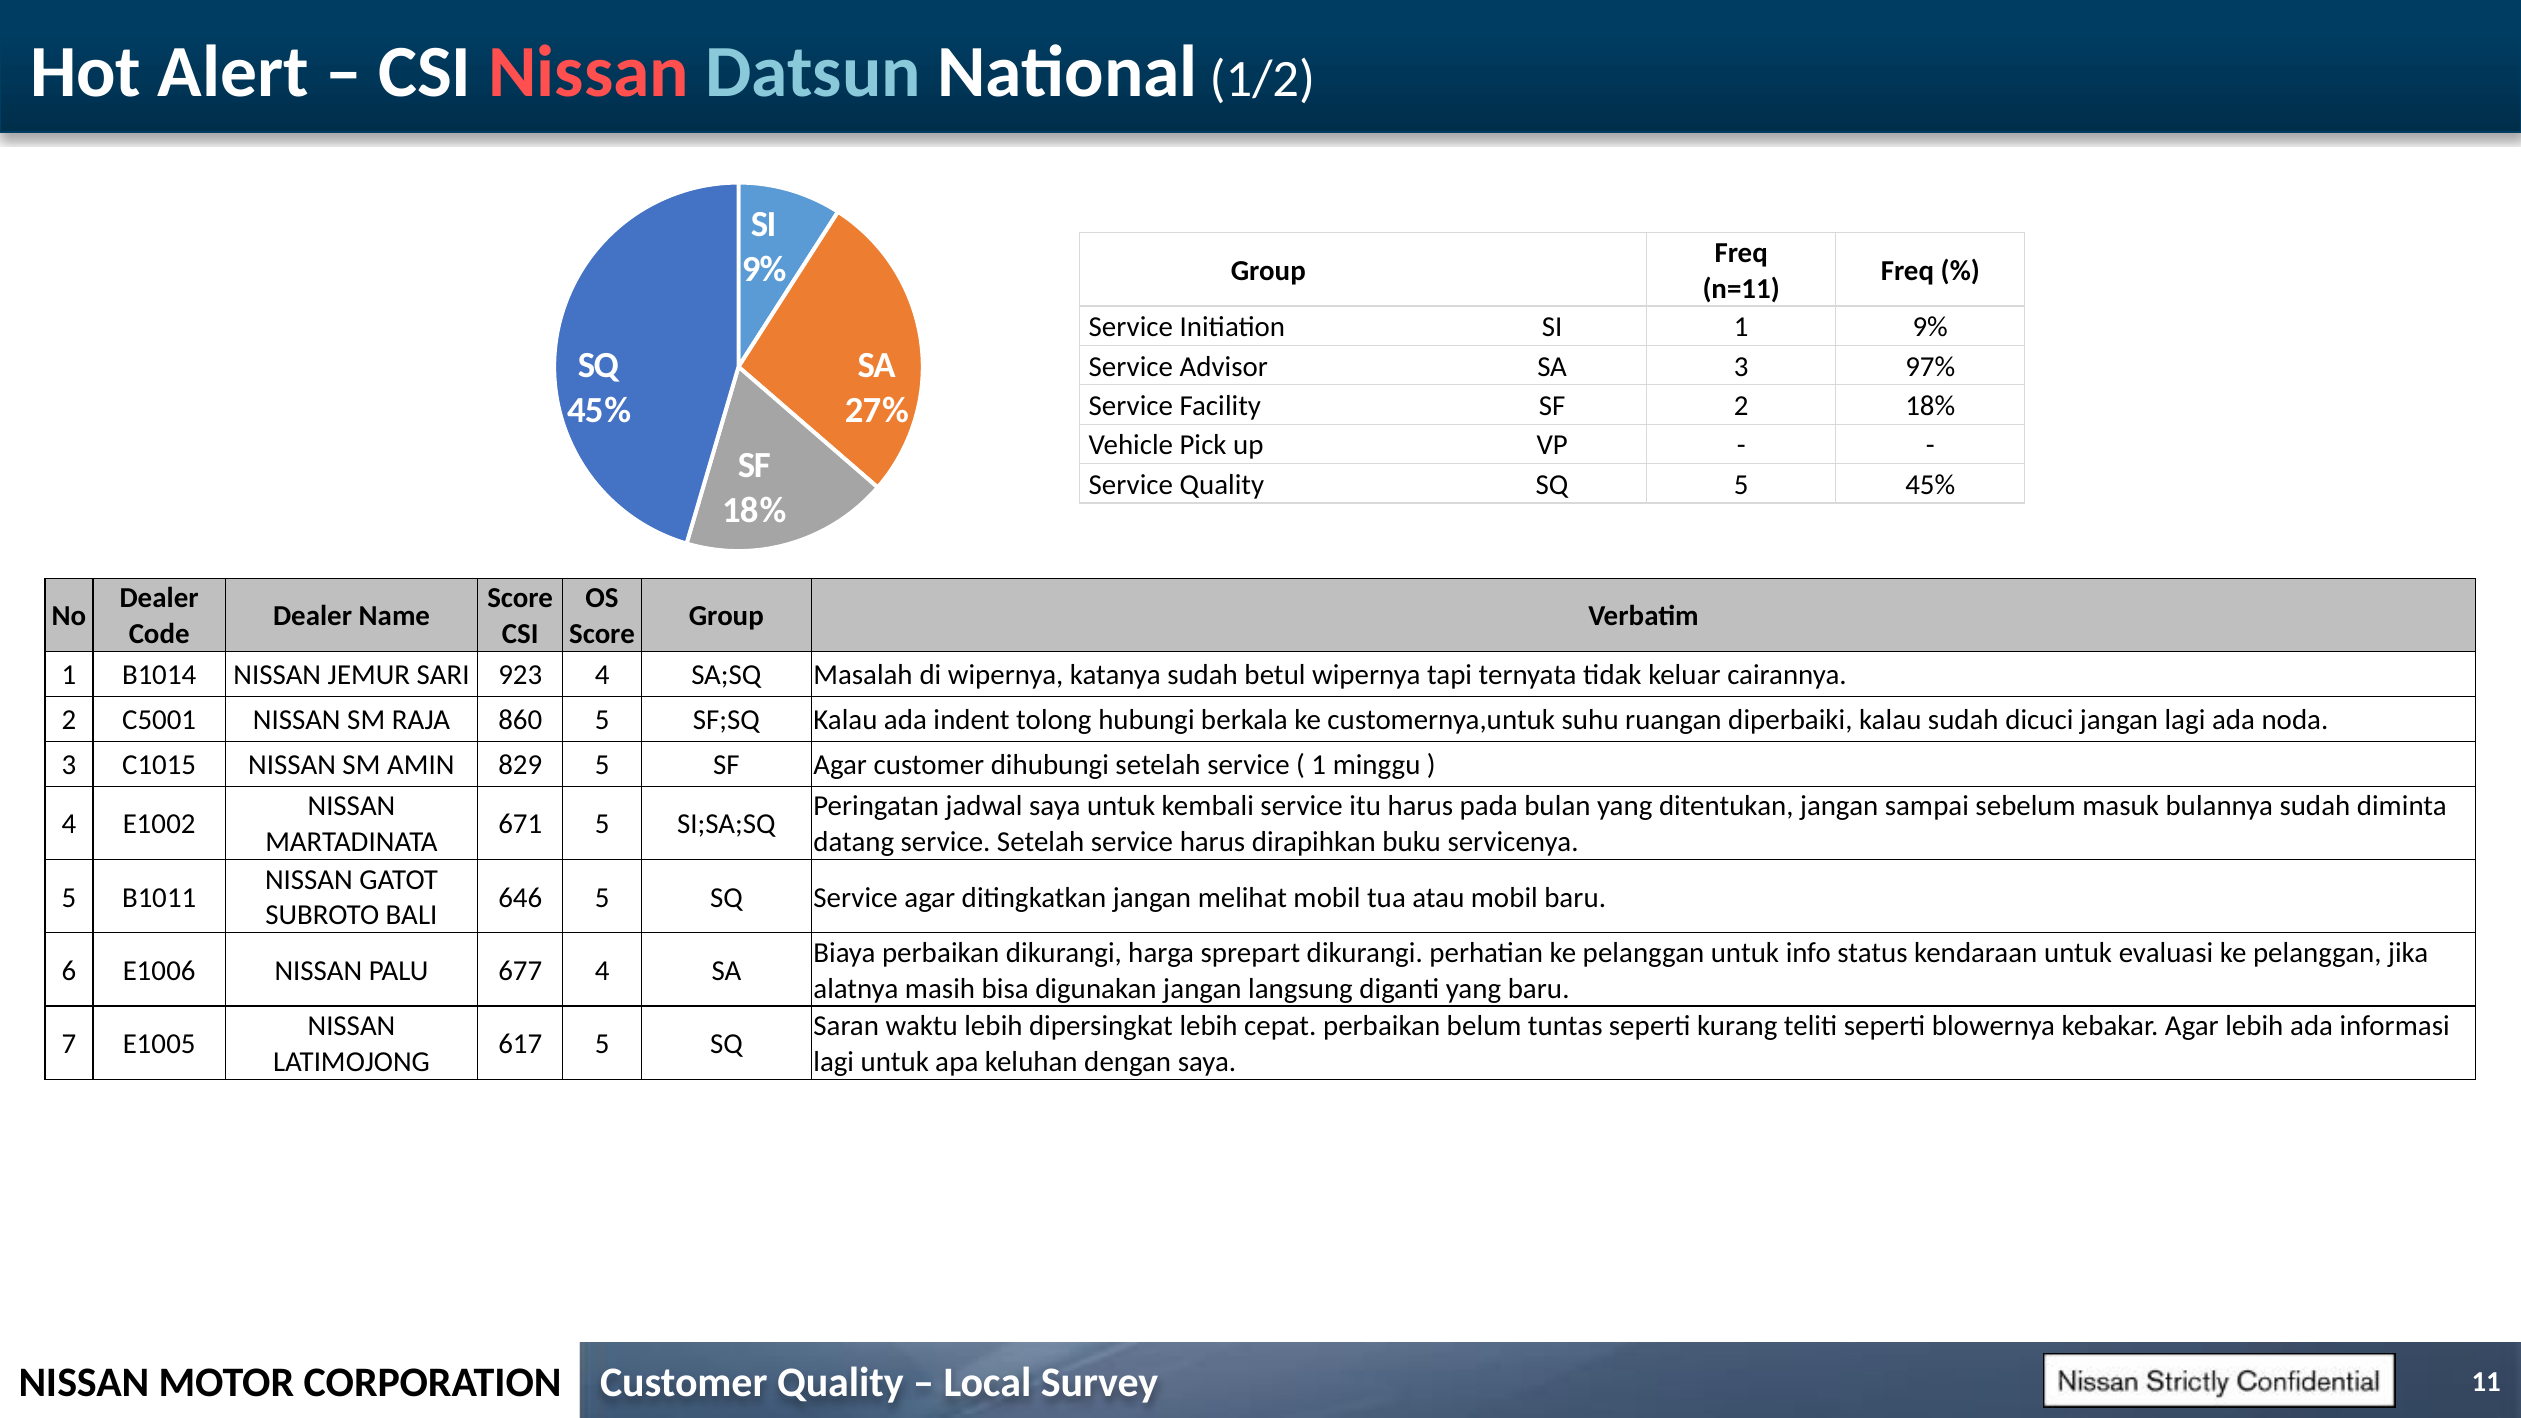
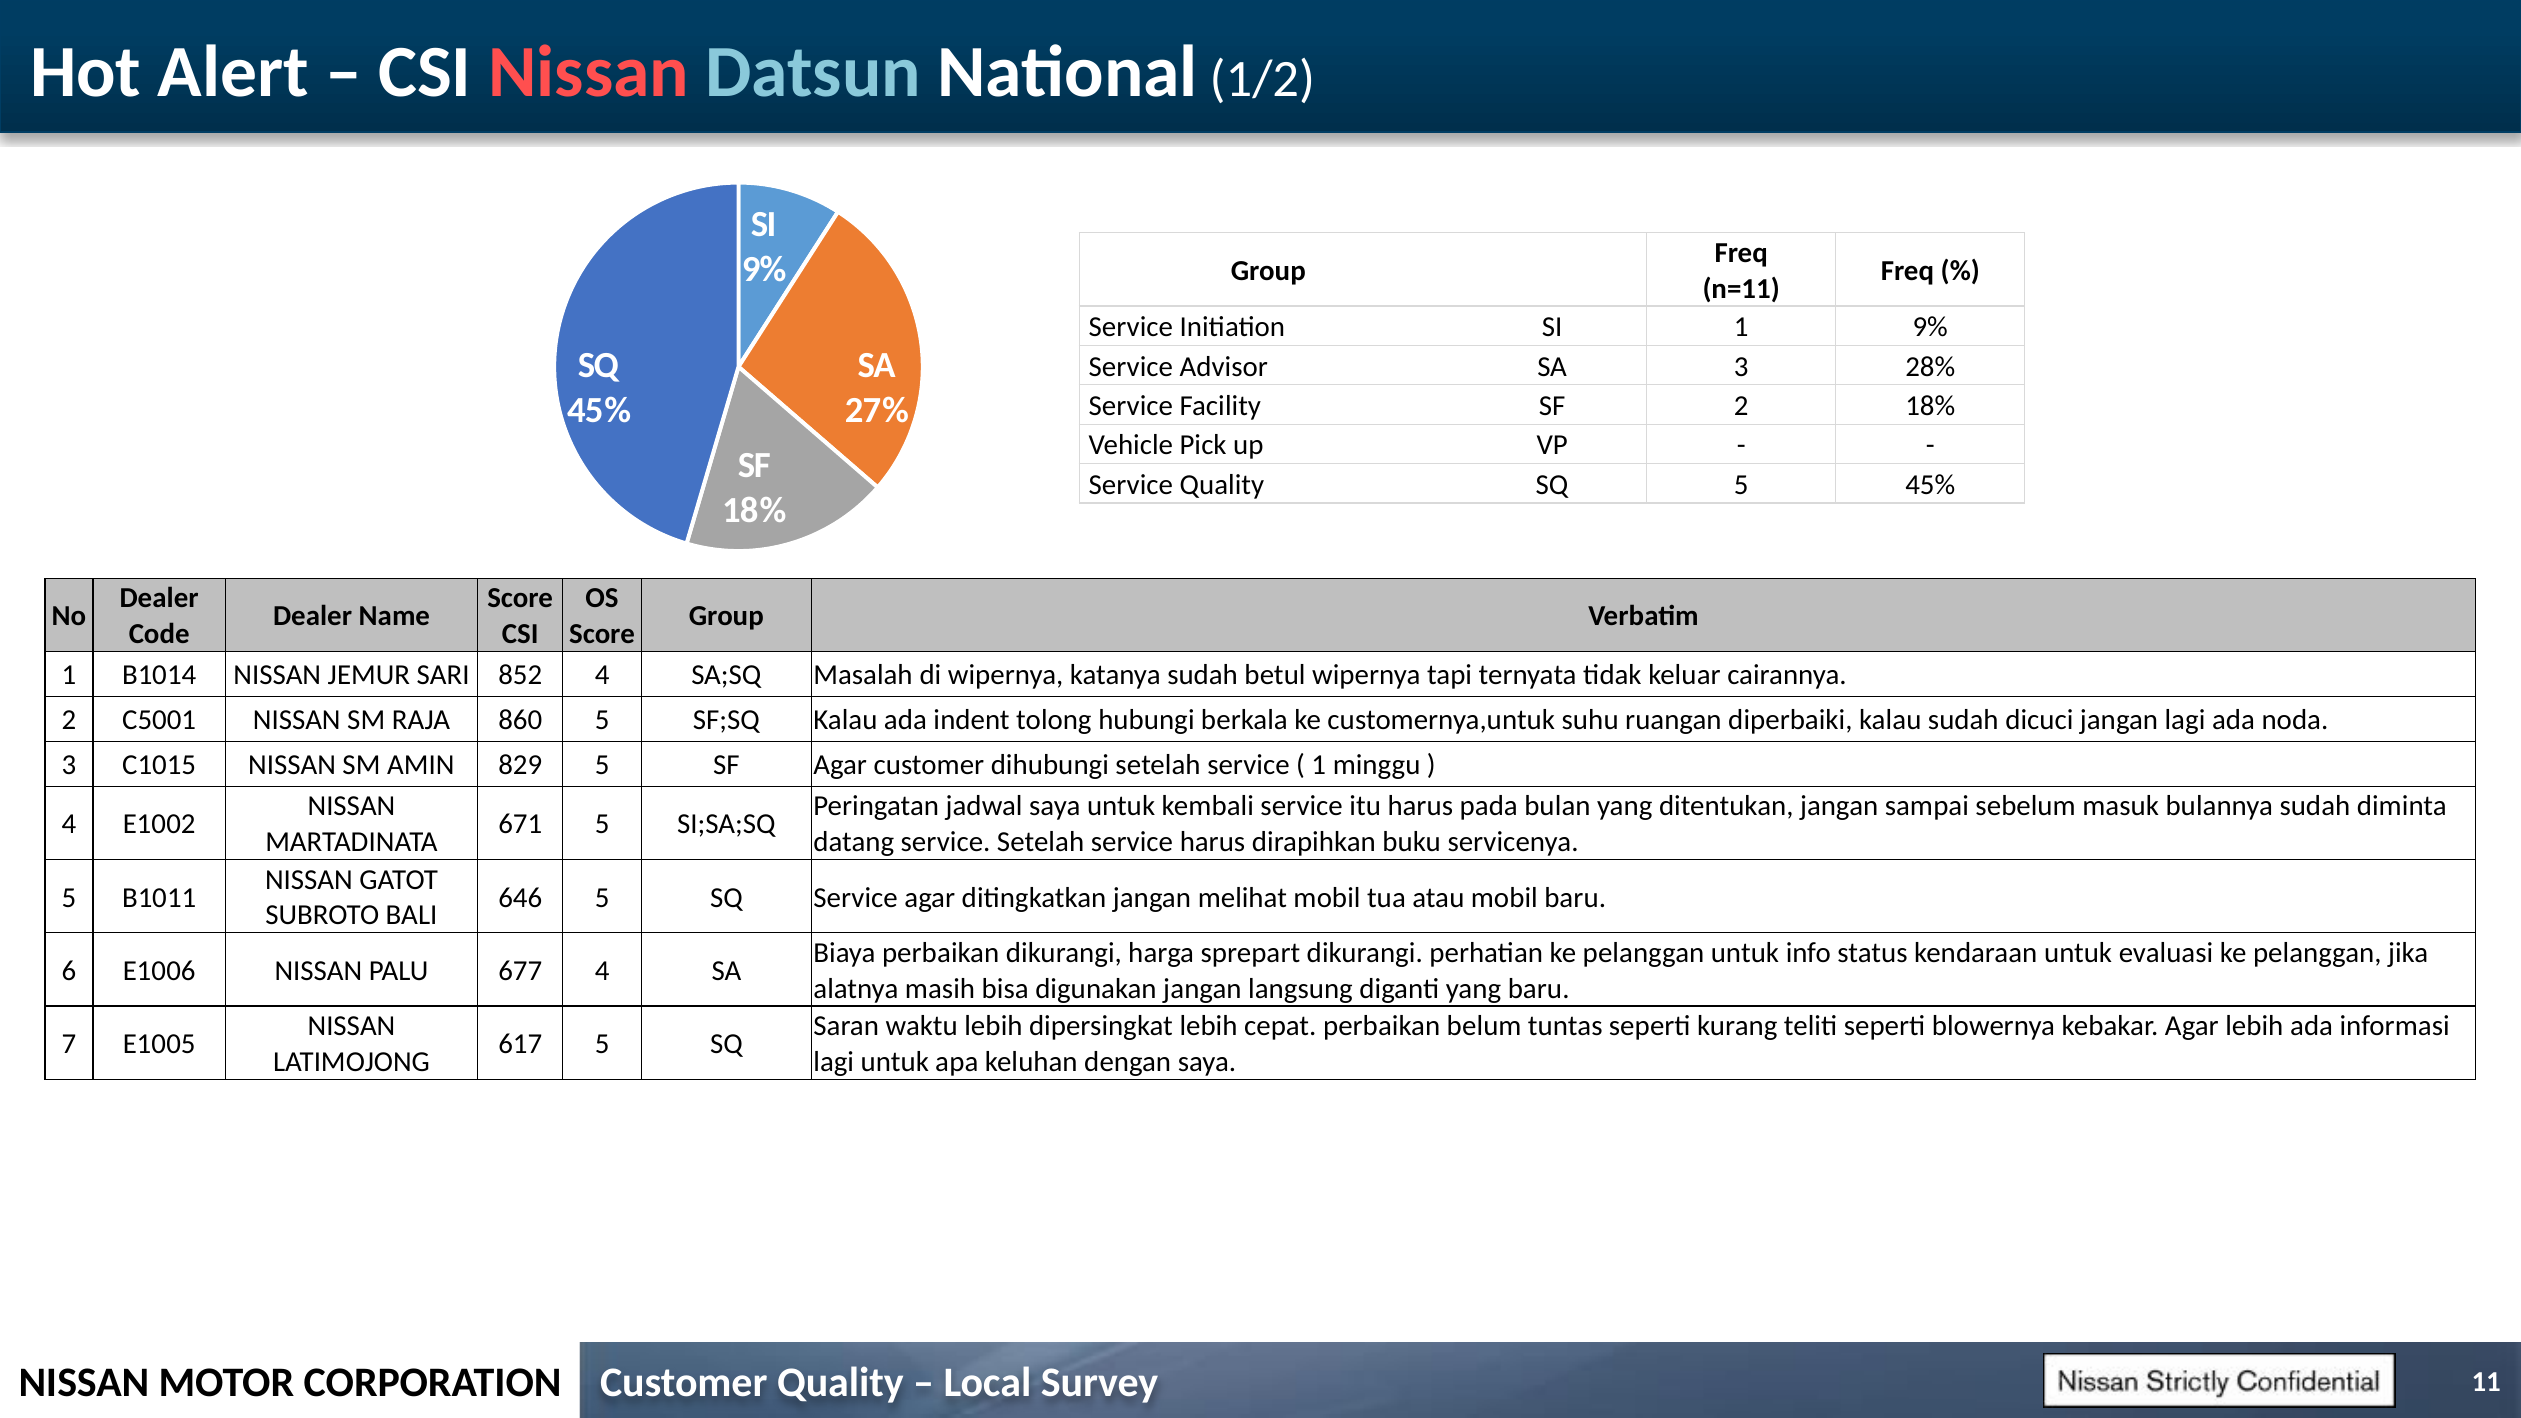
97%: 97% -> 28% (1930, 367)
923: 923 -> 852 (520, 675)
